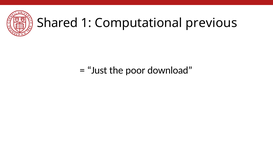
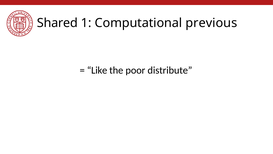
Just: Just -> Like (97, 70)
download: download -> distribute (170, 70)
